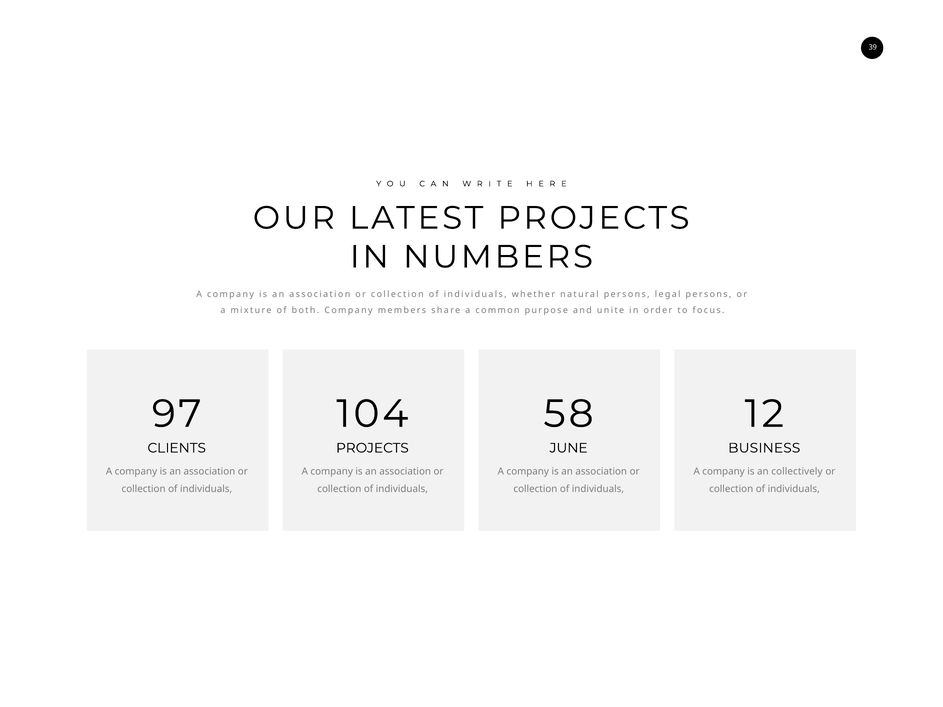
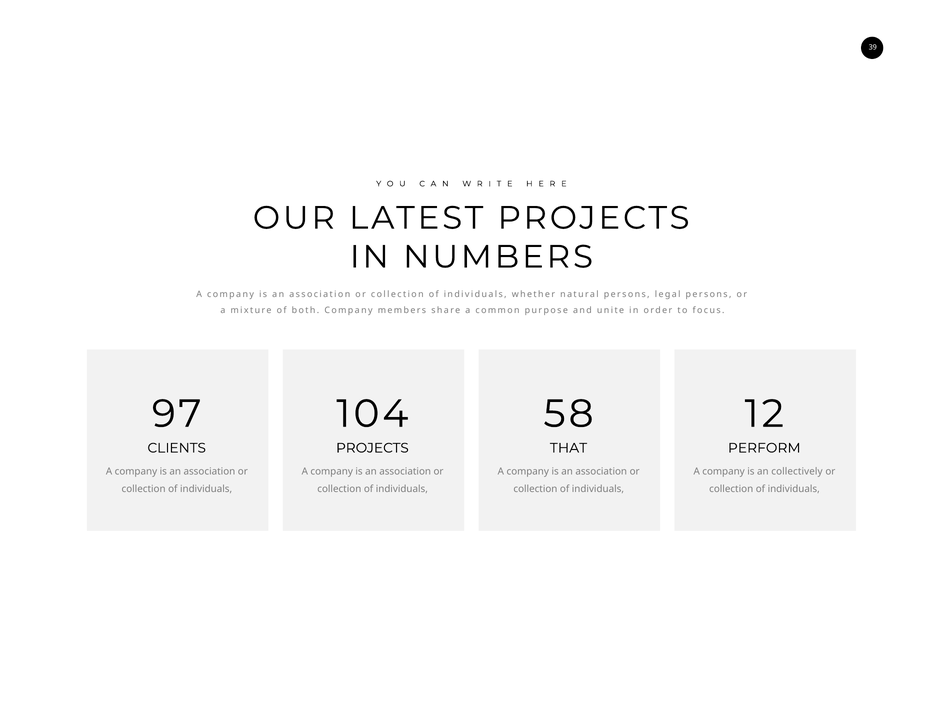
JUNE: JUNE -> THAT (569, 448)
BUSINESS: BUSINESS -> PERFORM (764, 448)
